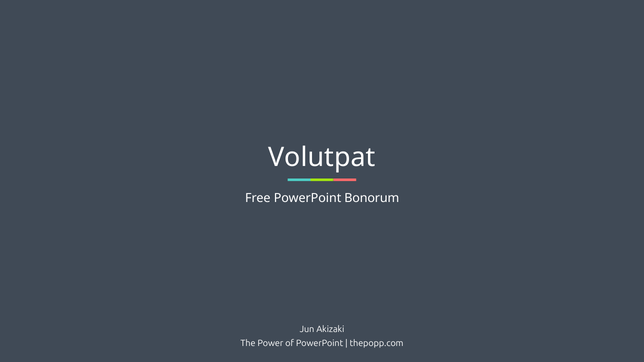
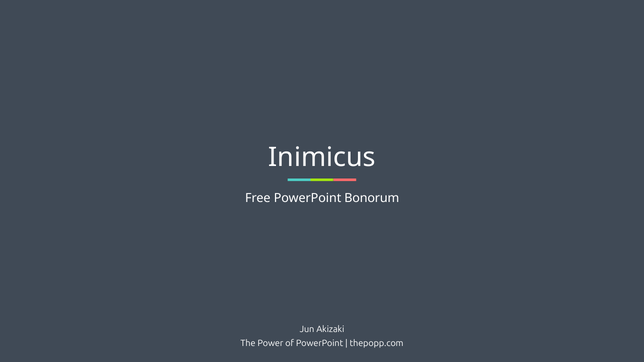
Volutpat: Volutpat -> Inimicus (322, 157)
